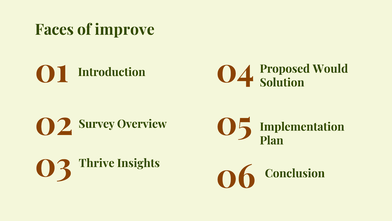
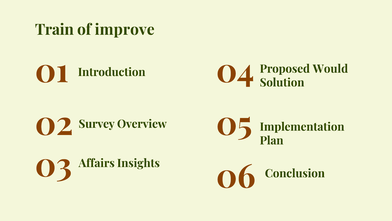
Faces: Faces -> Train (54, 30)
Thrive: Thrive -> Affairs (97, 163)
